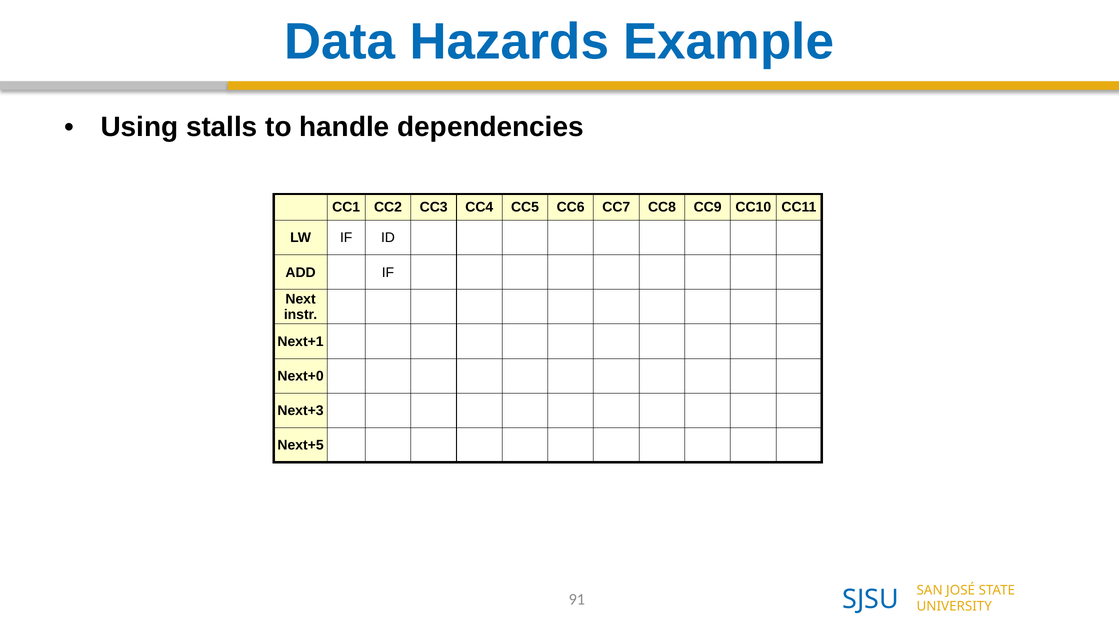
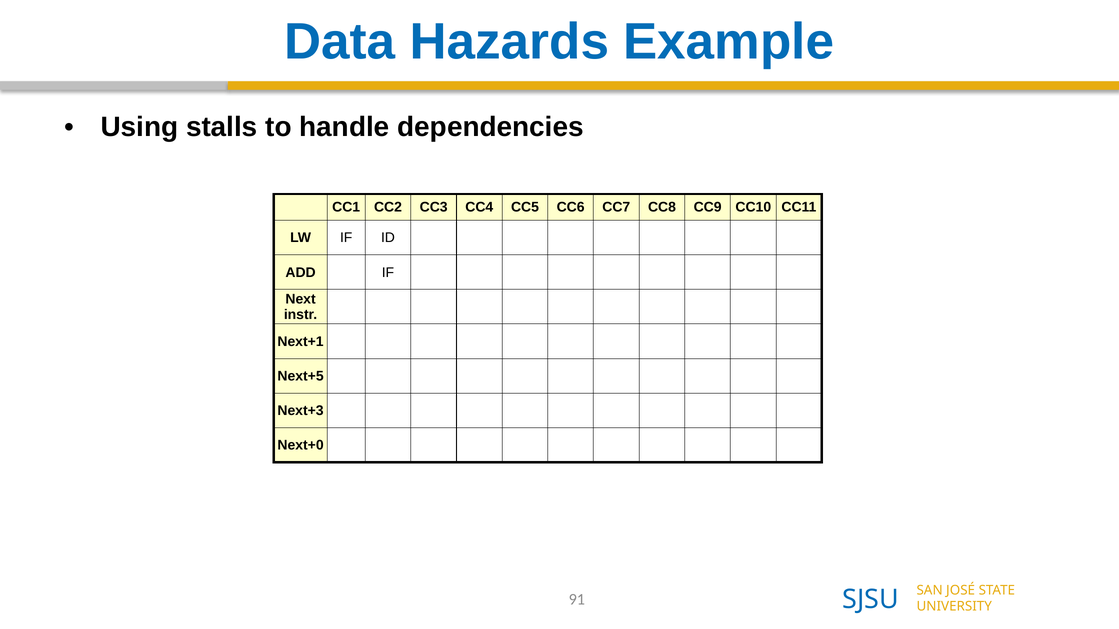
Next+0: Next+0 -> Next+5 (301, 376)
Next+5: Next+5 -> Next+0 (301, 446)
